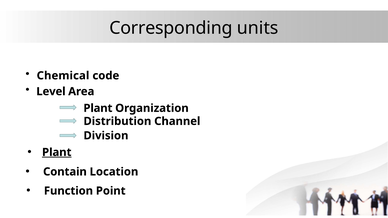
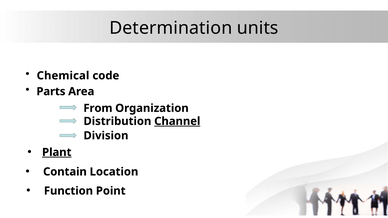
Corresponding: Corresponding -> Determination (171, 28)
Level: Level -> Parts (51, 92)
Plant: Plant -> From (98, 108)
Channel underline: none -> present (177, 121)
